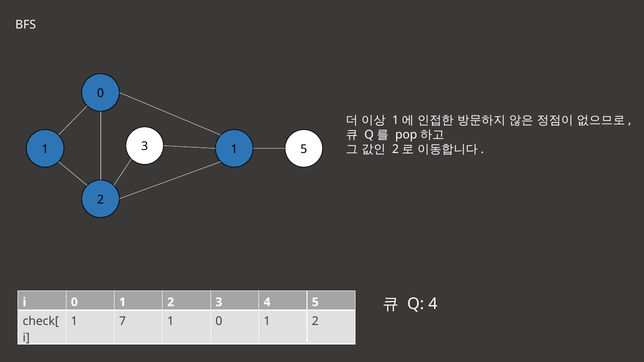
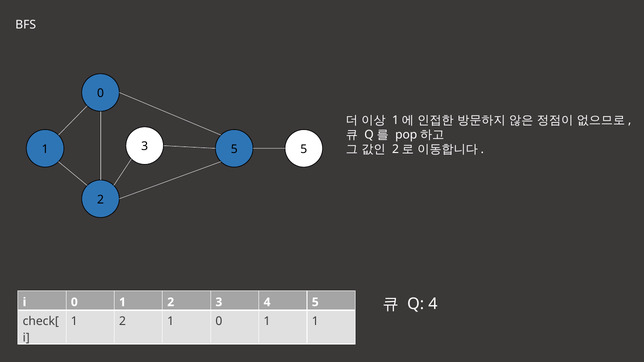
3 1: 1 -> 5 (234, 149)
7: 7 -> 2 (123, 322)
1 0 1 2: 2 -> 1 (315, 322)
